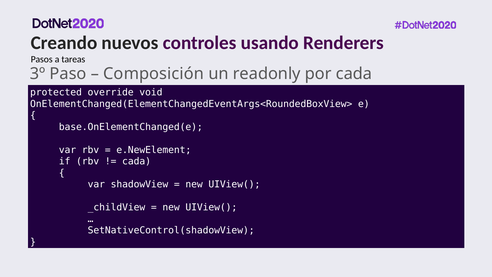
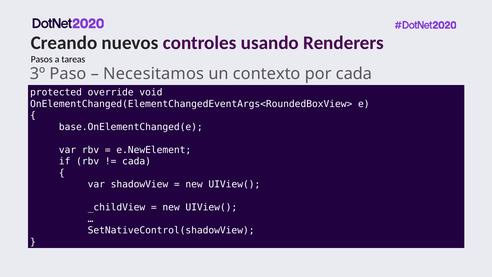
Composición: Composición -> Necesitamos (154, 74)
readonly: readonly -> contexto (267, 74)
